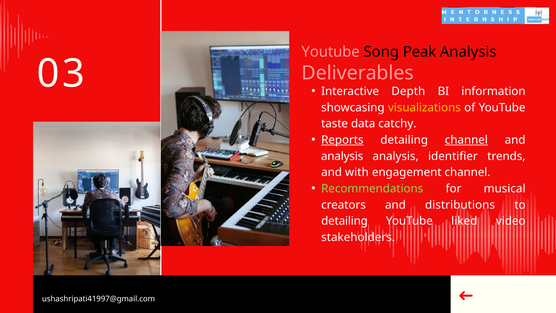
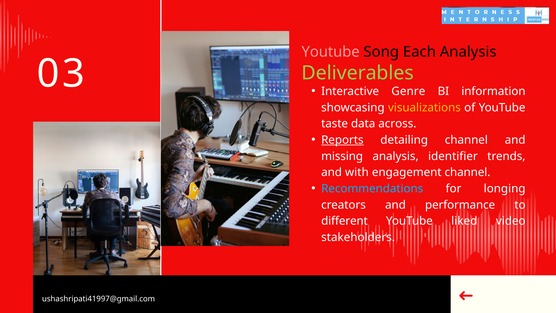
Peak: Peak -> Each (419, 52)
Deliverables colour: pink -> light green (358, 73)
Depth: Depth -> Genre (408, 91)
catchy: catchy -> across (397, 124)
channel underline: present -> none (466, 140)
analysis: analysis -> missing (342, 156)
Recommendations colour: light green -> light blue (372, 189)
musical: musical -> longing (505, 189)
distributions: distributions -> performance (460, 205)
detailing: detailing -> different (345, 221)
